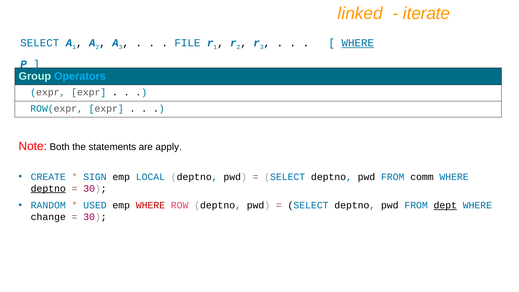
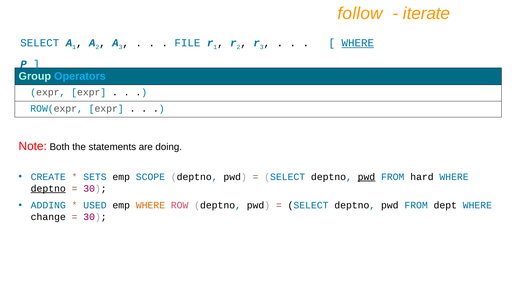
linked: linked -> follow (360, 14)
apply: apply -> doing (169, 147)
SIGN: SIGN -> SETS (95, 177)
LOCAL: LOCAL -> SCOPE (150, 177)
pwd underline: none -> present (366, 177)
comm: comm -> hard (422, 177)
RANDOM: RANDOM -> ADDING (48, 205)
WHERE colour: red -> orange (150, 205)
dept underline: present -> none (445, 205)
